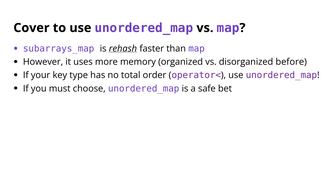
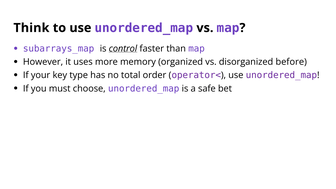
Cover: Cover -> Think (31, 28)
rehash: rehash -> control (123, 49)
